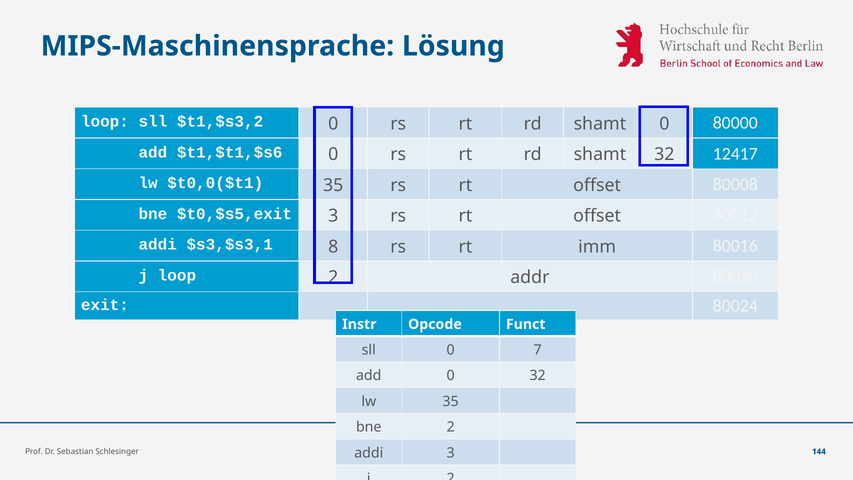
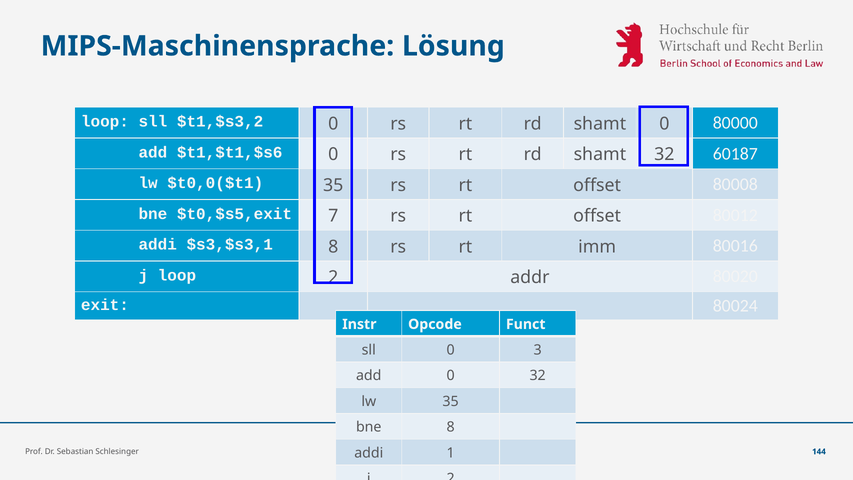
12417: 12417 -> 60187 (735, 154)
$t0,$s5,exit 3: 3 -> 7 (333, 216)
7: 7 -> 3 (538, 350)
bne 2: 2 -> 8 (451, 427)
addi 3: 3 -> 1 (451, 453)
